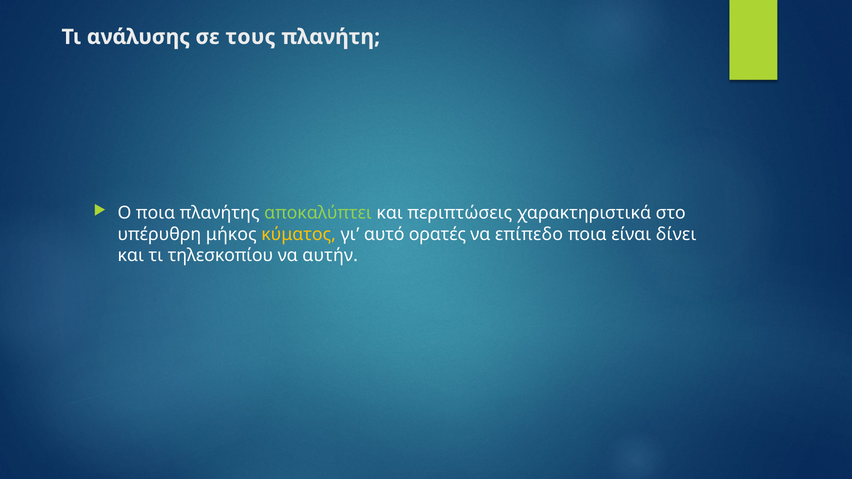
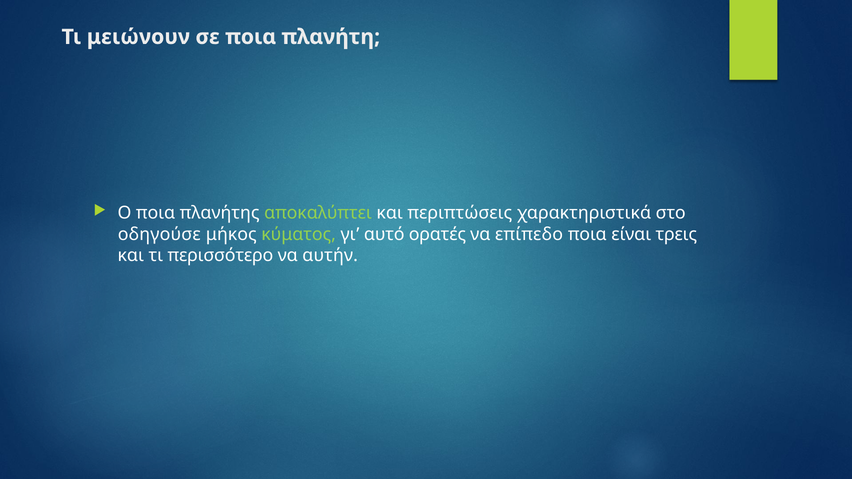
ανάλυσης: ανάλυσης -> μειώνουν (138, 37)
σε τους: τους -> ποια (251, 37)
υπέρυθρη: υπέρυθρη -> οδηγούσε (159, 234)
κύματος colour: yellow -> light green (299, 234)
δίνει: δίνει -> τρεις (676, 234)
τηλεσκοπίου: τηλεσκοπίου -> περισσότερο (220, 256)
